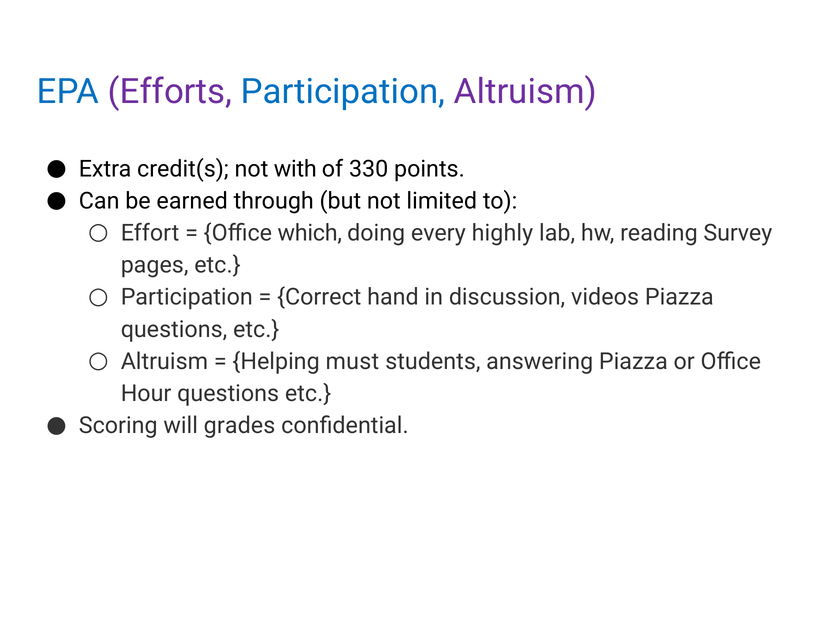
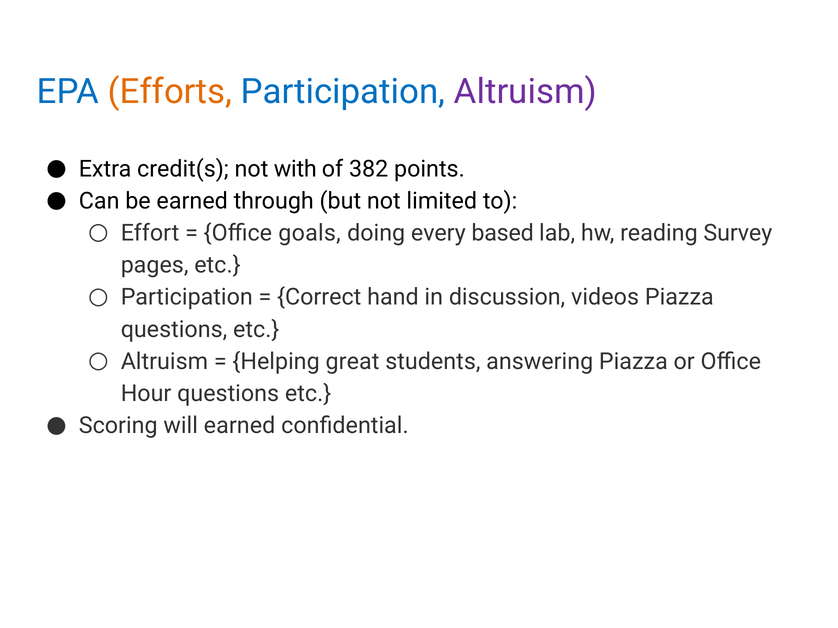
Efforts colour: purple -> orange (170, 92)
330: 330 -> 382 (369, 169)
which: which -> goals (310, 233)
highly: highly -> based (503, 233)
must: must -> great (352, 362)
will grades: grades -> earned (240, 426)
